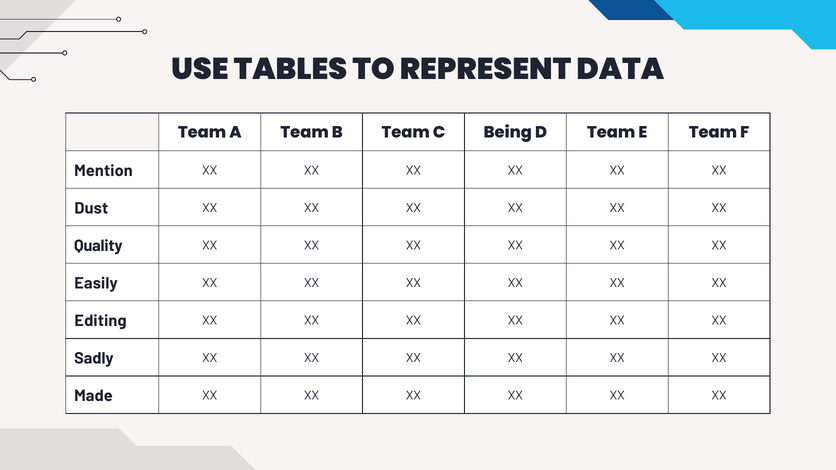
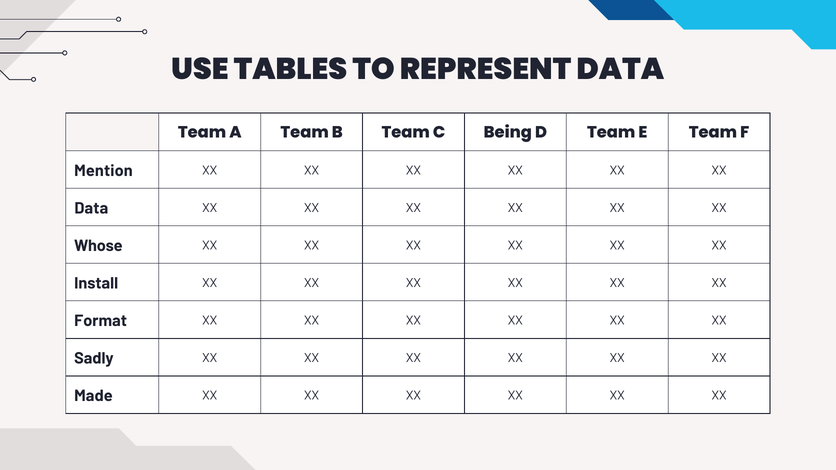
Dust: Dust -> Data (91, 208)
Quality: Quality -> Whose (98, 246)
Easily: Easily -> Install (96, 283)
Editing: Editing -> Format (101, 321)
